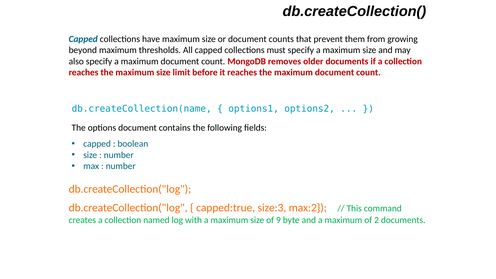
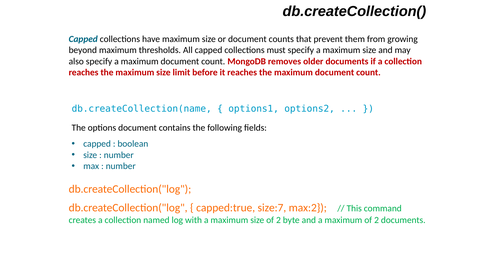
size:3: size:3 -> size:7 (272, 208)
size of 9: 9 -> 2 (278, 220)
